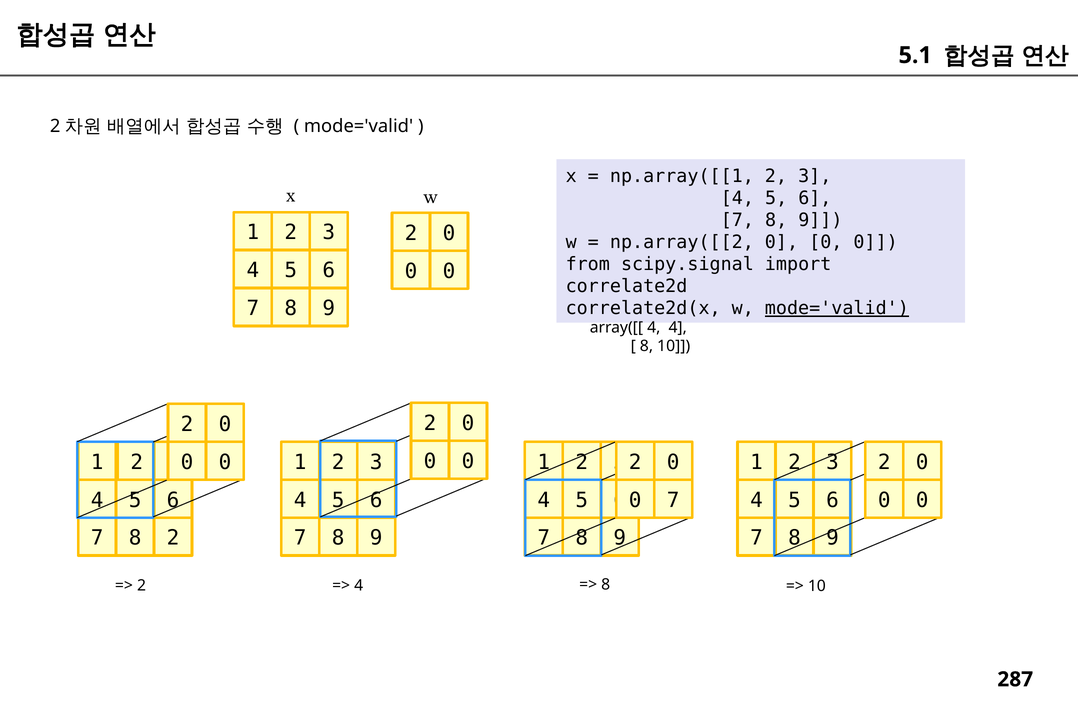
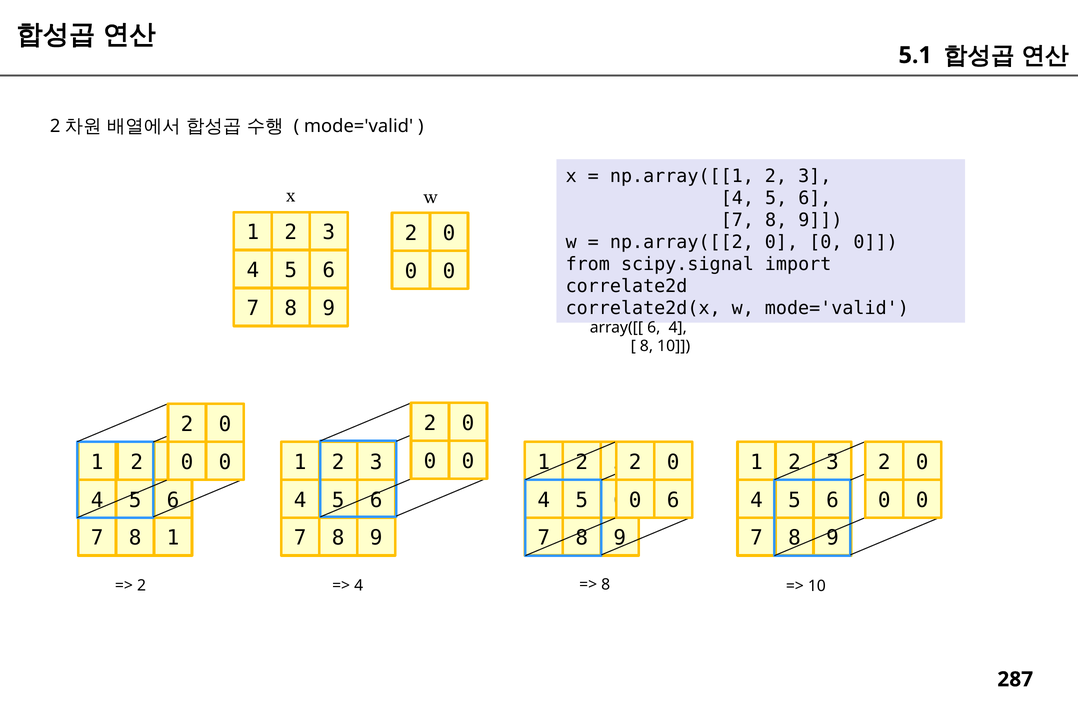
mode='valid underline: present -> none (837, 308)
array([[ 4: 4 -> 6 (654, 327)
0 7: 7 -> 6 (673, 500)
8 2: 2 -> 1 (173, 538)
